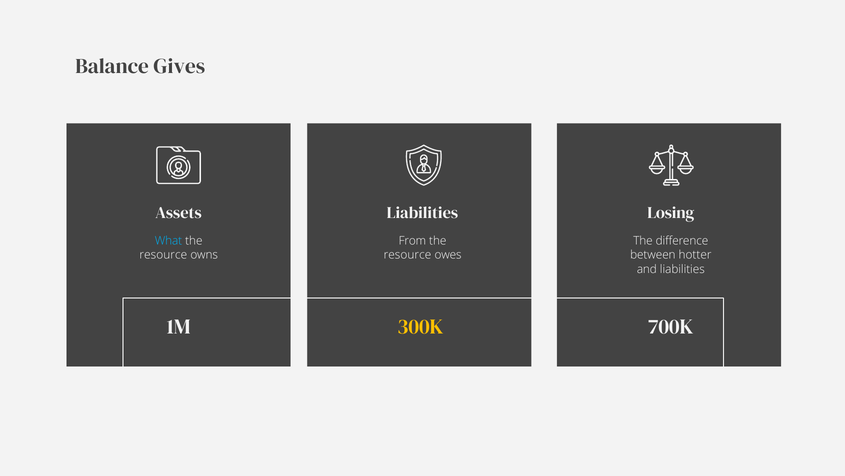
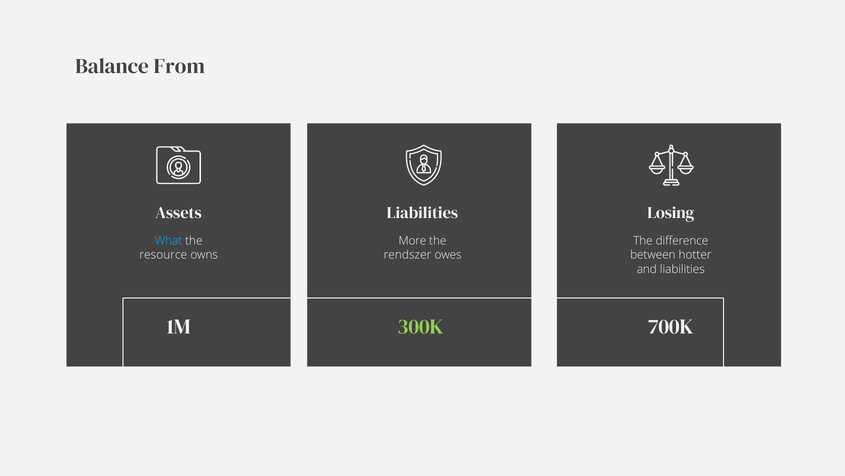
Gives: Gives -> From (179, 66)
From: From -> More (412, 241)
resource: resource -> rendszer (407, 255)
300K colour: yellow -> light green (420, 326)
